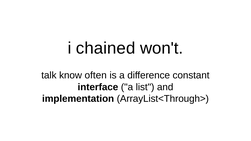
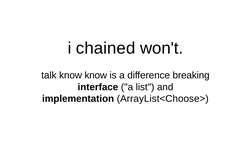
know often: often -> know (96, 75)
constant: constant -> breaking (191, 75)
ArrayList<Through>: ArrayList<Through> -> ArrayList<Choose> (163, 99)
